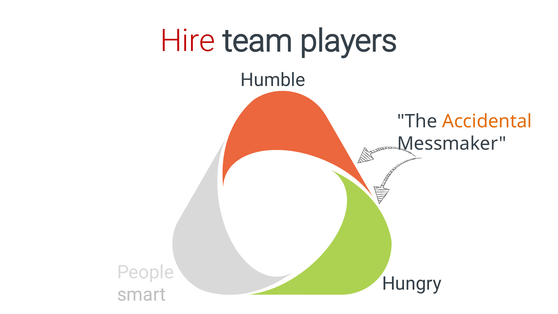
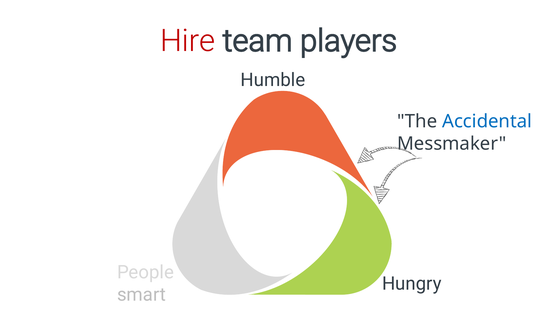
Accidental colour: orange -> blue (487, 121)
